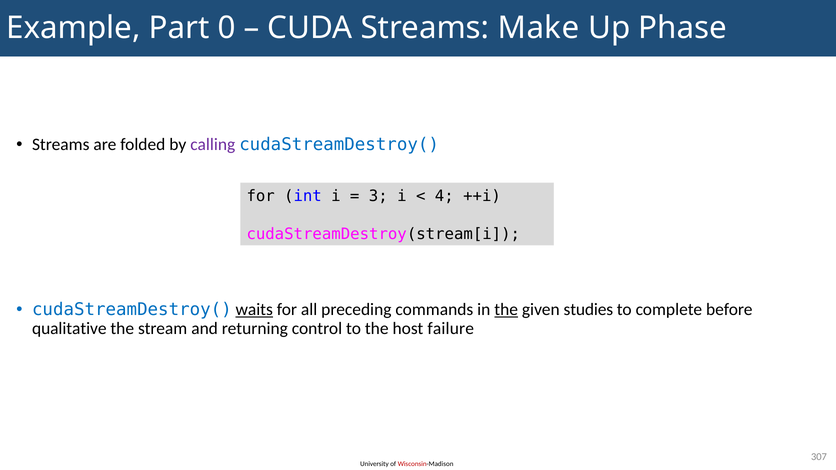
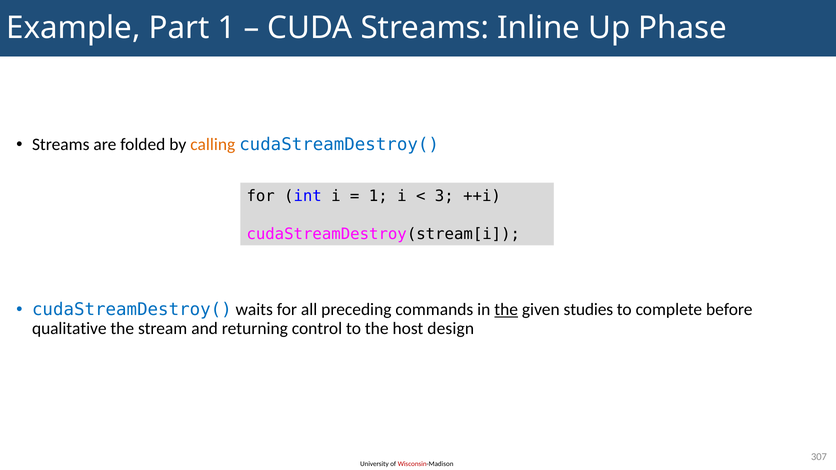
Part 0: 0 -> 1 (227, 28)
Make: Make -> Inline (539, 28)
calling colour: purple -> orange (213, 145)
3: 3 -> 1 (378, 196)
4: 4 -> 3 (444, 196)
waits underline: present -> none (254, 310)
failure: failure -> design (451, 329)
